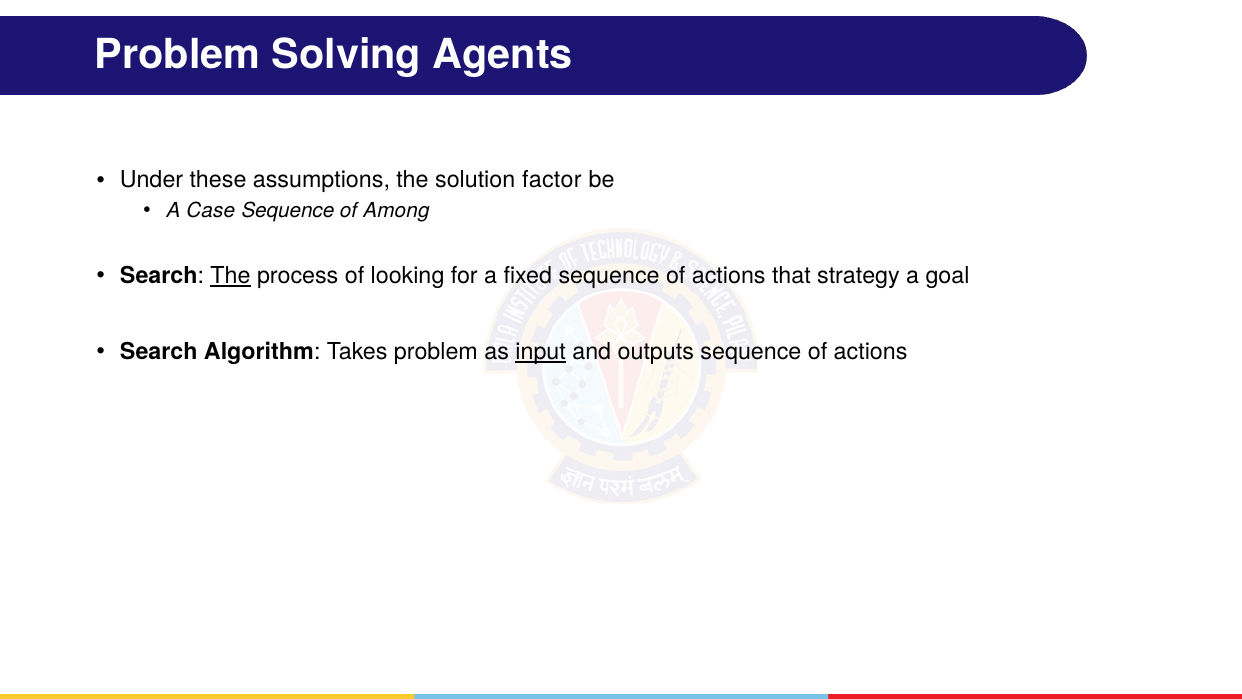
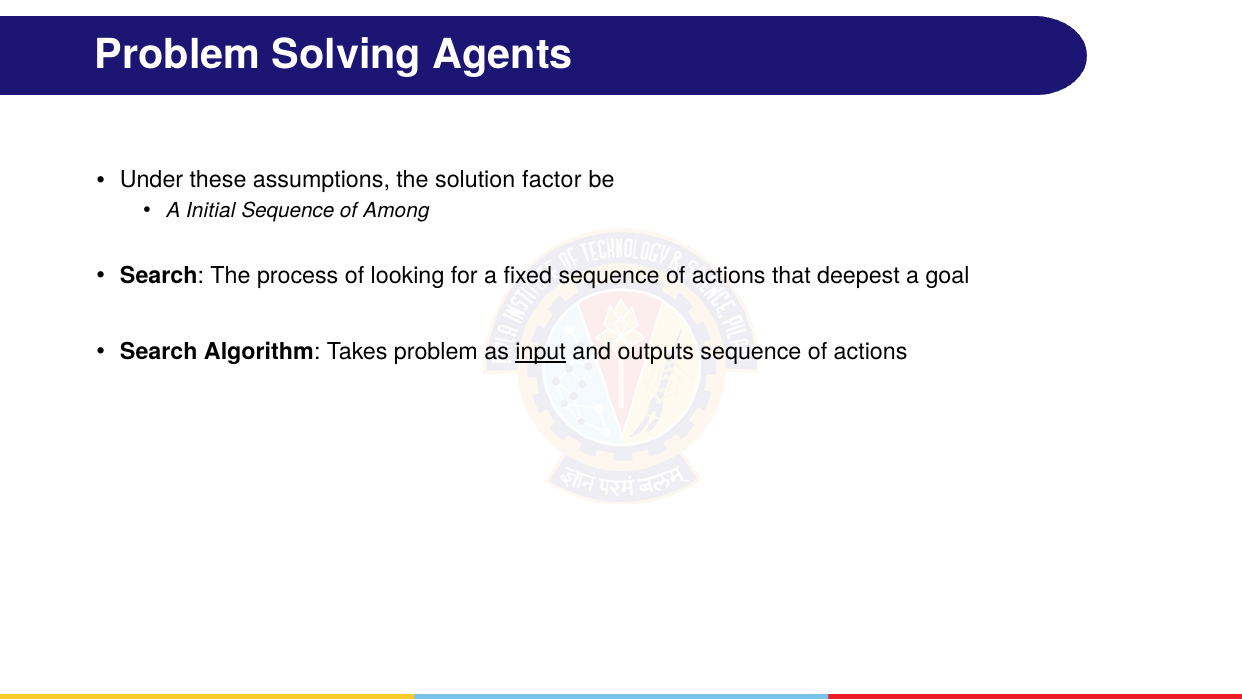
Case: Case -> Initial (211, 210)
The underline: present -> none (231, 276)
strategy: strategy -> deepest (858, 276)
